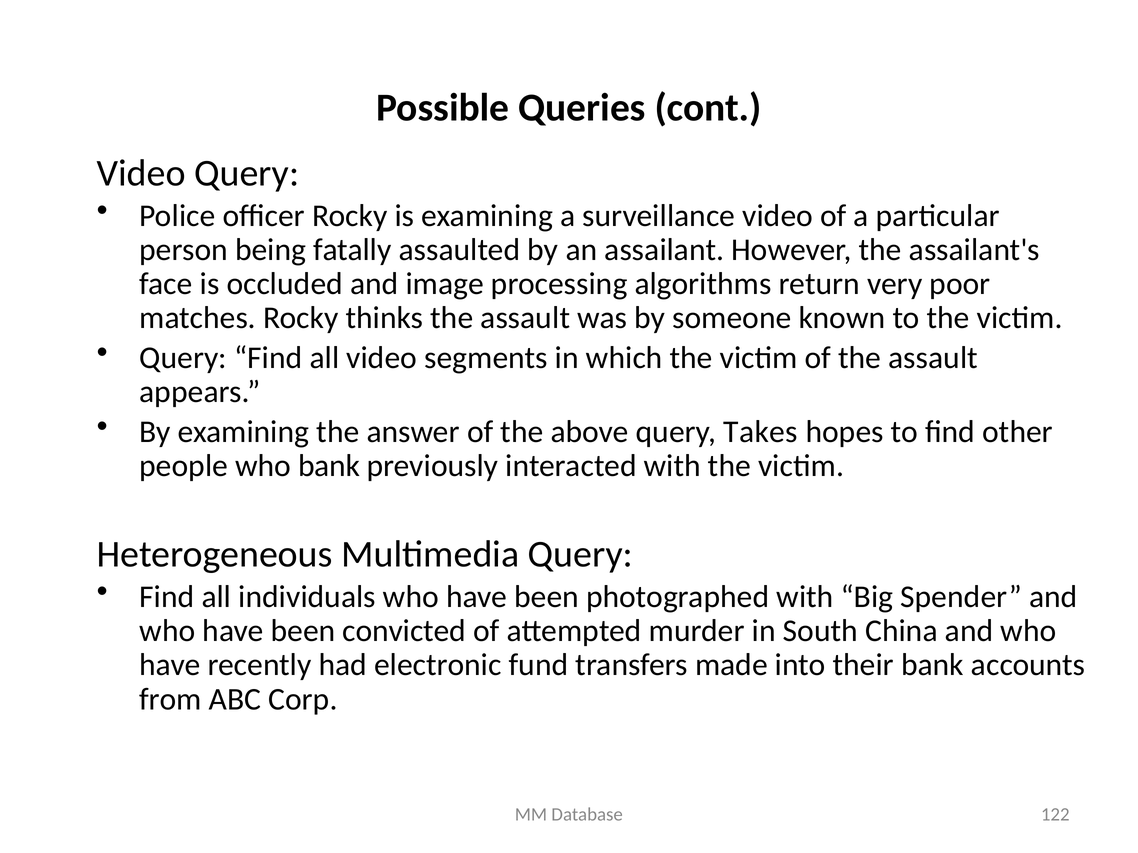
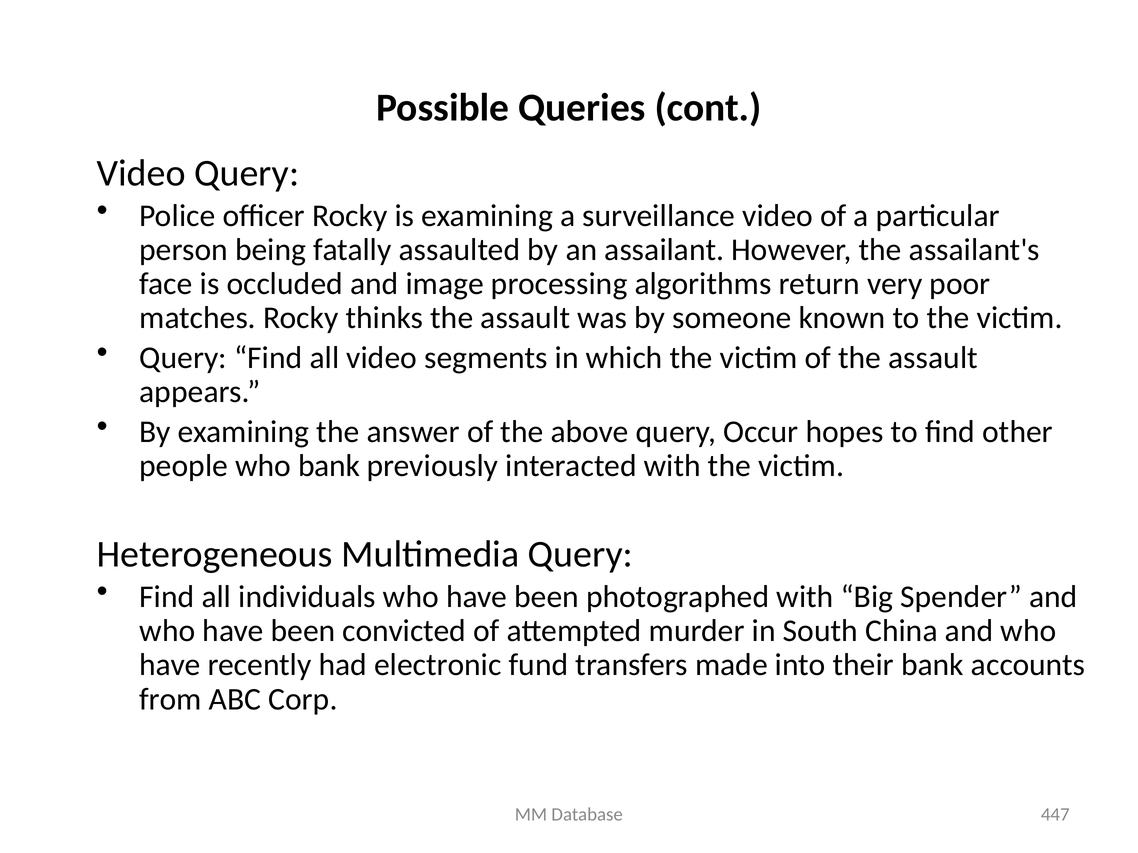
Takes: Takes -> Occur (761, 432)
122: 122 -> 447 (1055, 815)
